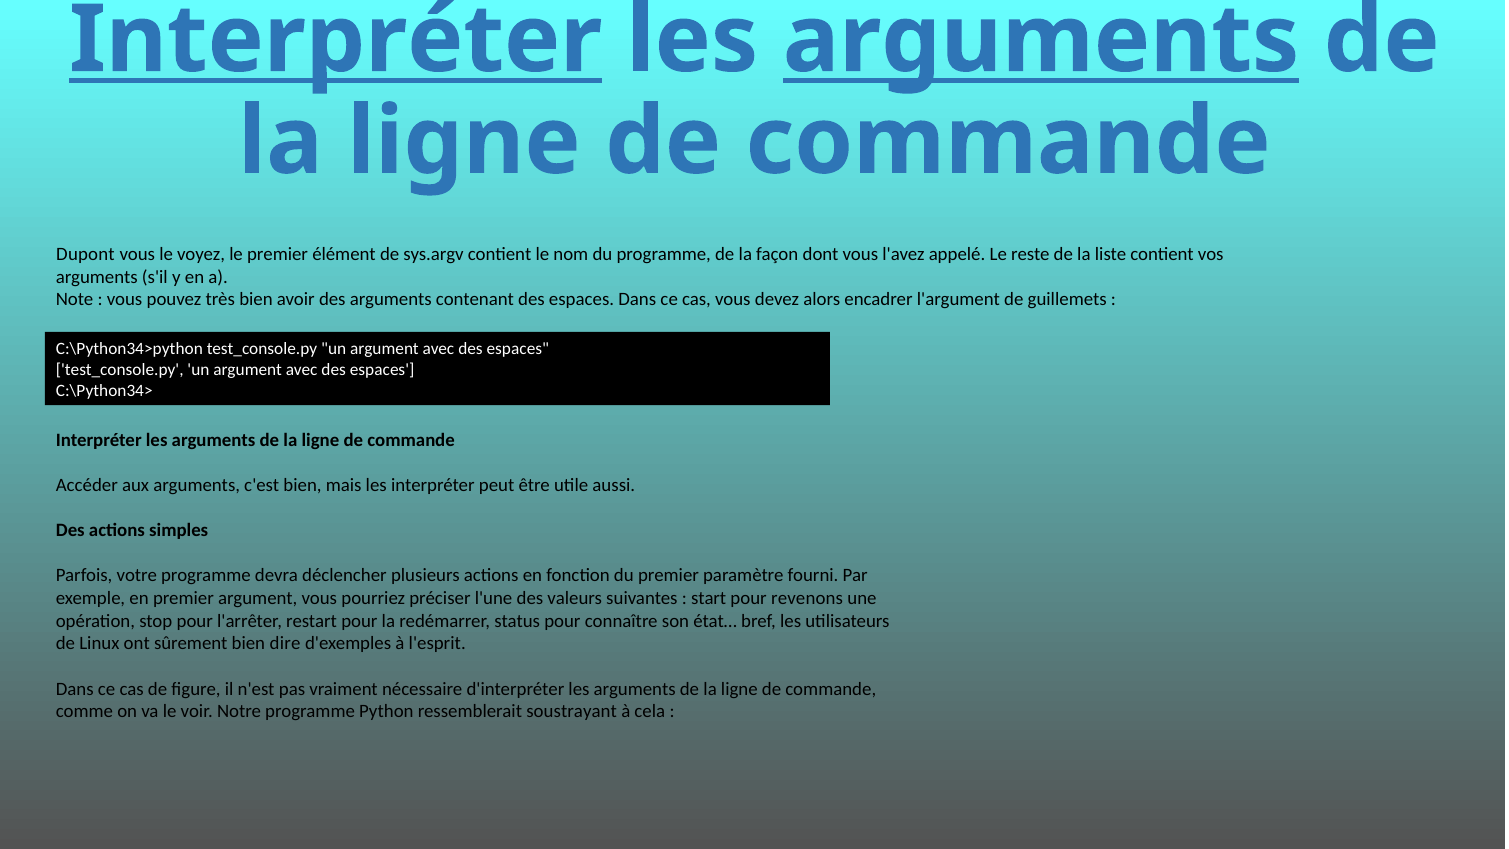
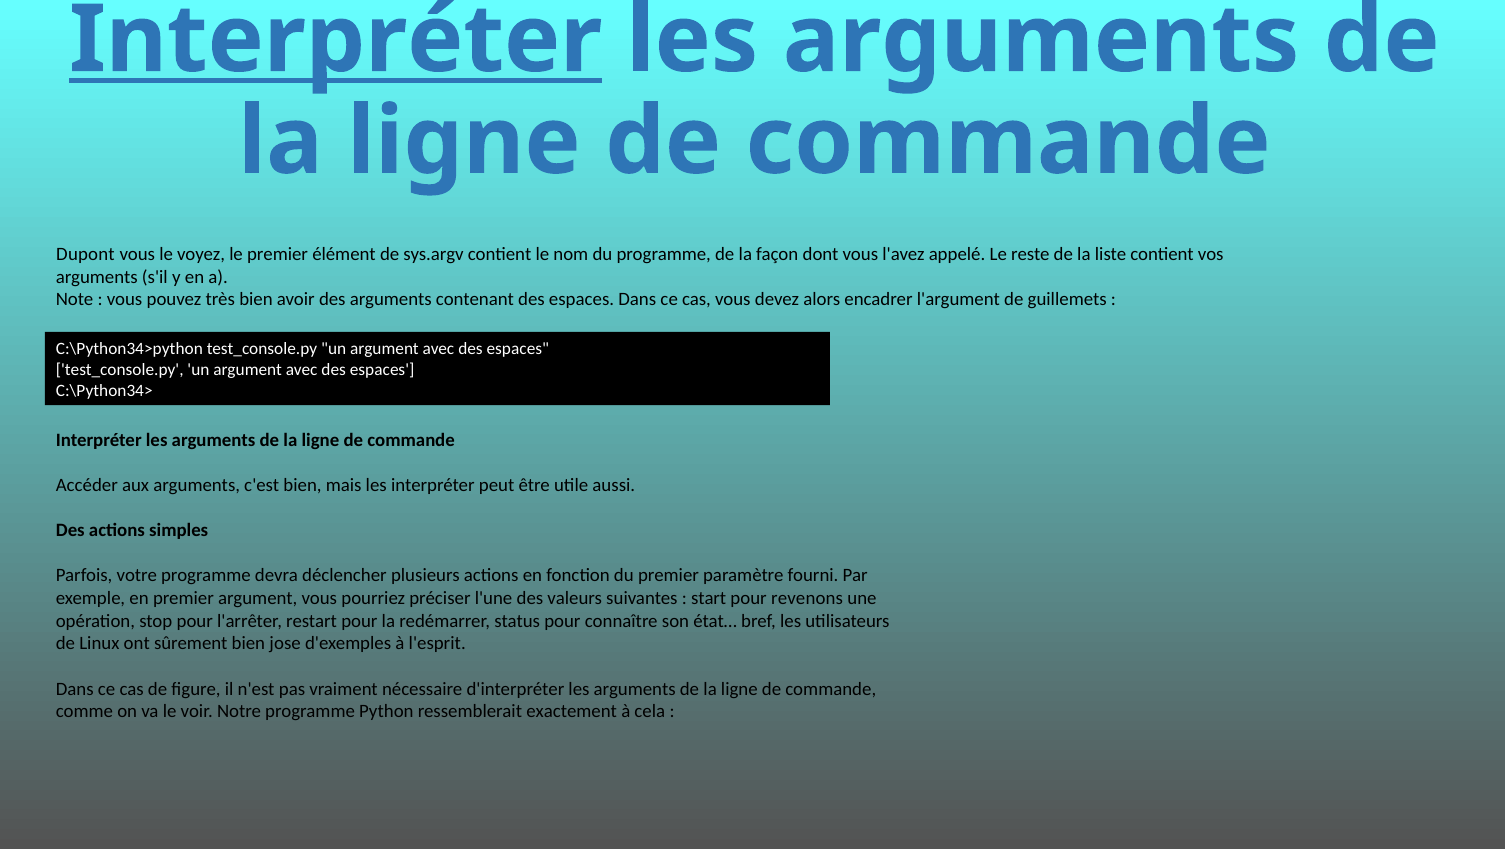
arguments underline: present -> none (1041, 40)
dire: dire -> jose (285, 643)
soustrayant: soustrayant -> exactement (572, 711)
